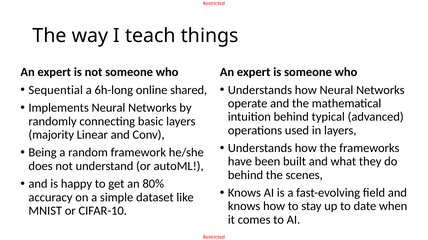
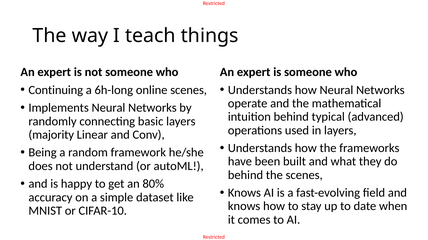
Sequential: Sequential -> Continuing (56, 90)
online shared: shared -> scenes (189, 90)
